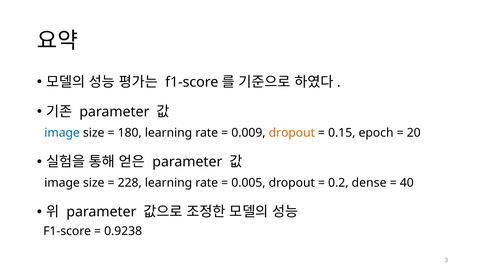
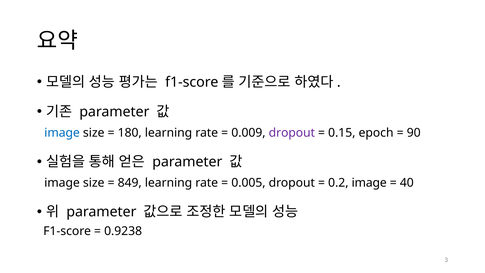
dropout colour: orange -> purple (292, 133)
20: 20 -> 90 (414, 133)
228: 228 -> 849 (130, 183)
0.2 dense: dense -> image (369, 183)
